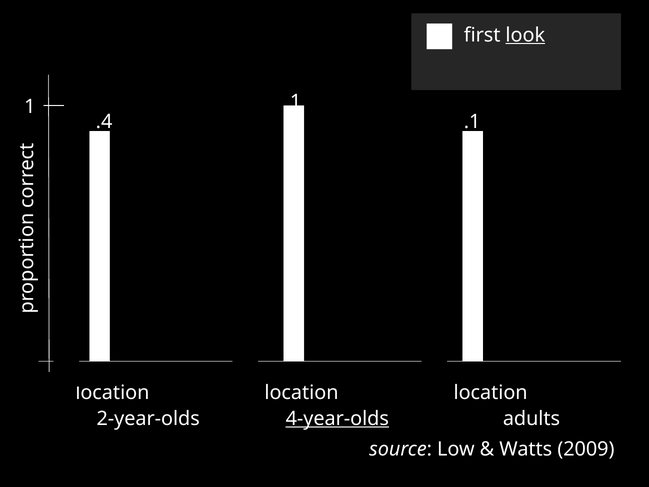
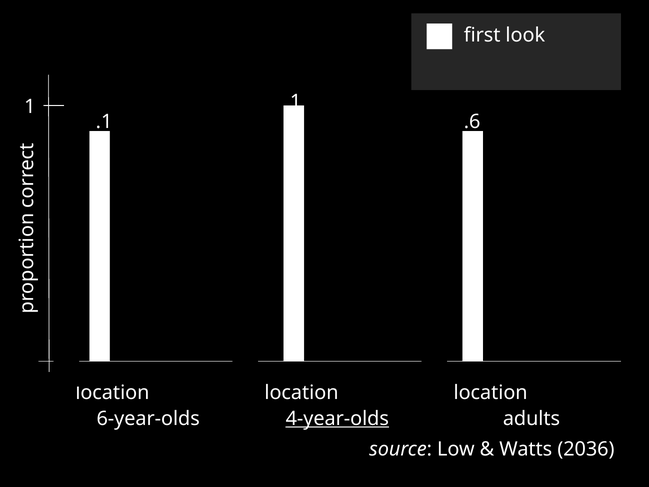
look underline: present -> none (525, 35)
.4: .4 -> .1 (104, 122)
.1: .1 -> .6 (472, 122)
2-year-olds: 2-year-olds -> 6-year-olds (148, 418)
2009: 2009 -> 2036 (586, 449)
